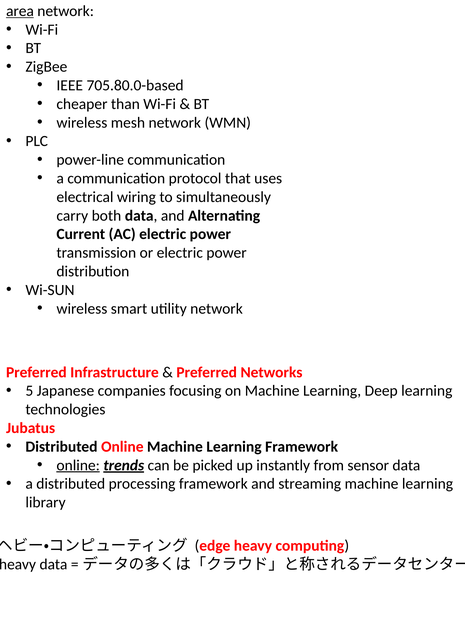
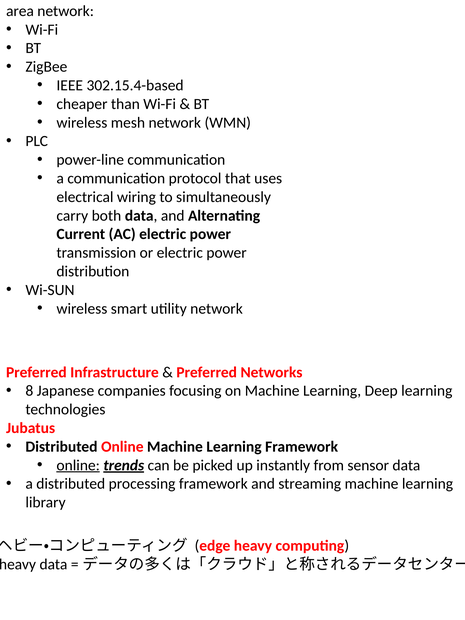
area underline: present -> none (20, 11)
705.80.0-based: 705.80.0-based -> 302.15.4-based (135, 85)
5: 5 -> 8 (29, 391)
